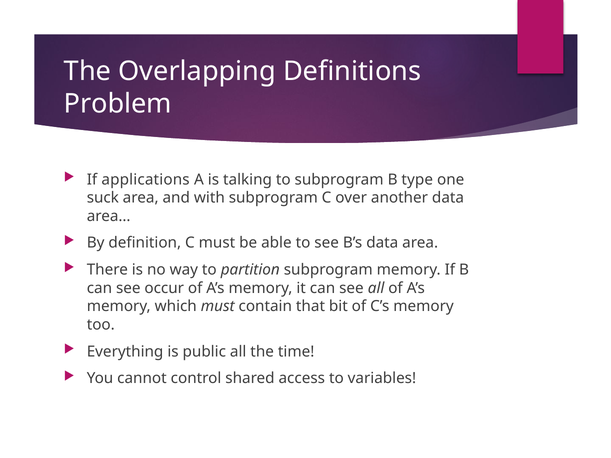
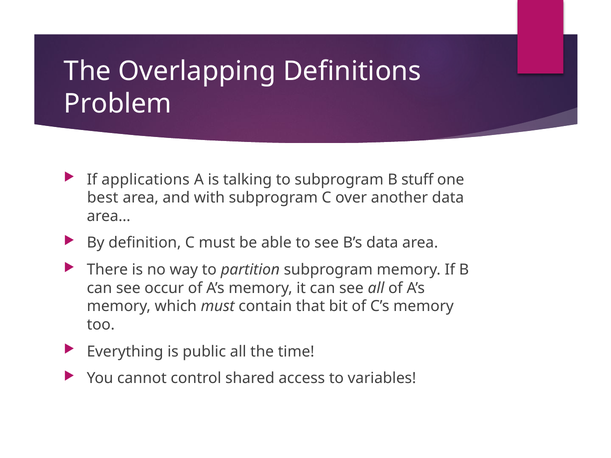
type: type -> stuff (417, 180)
suck: suck -> best (103, 198)
